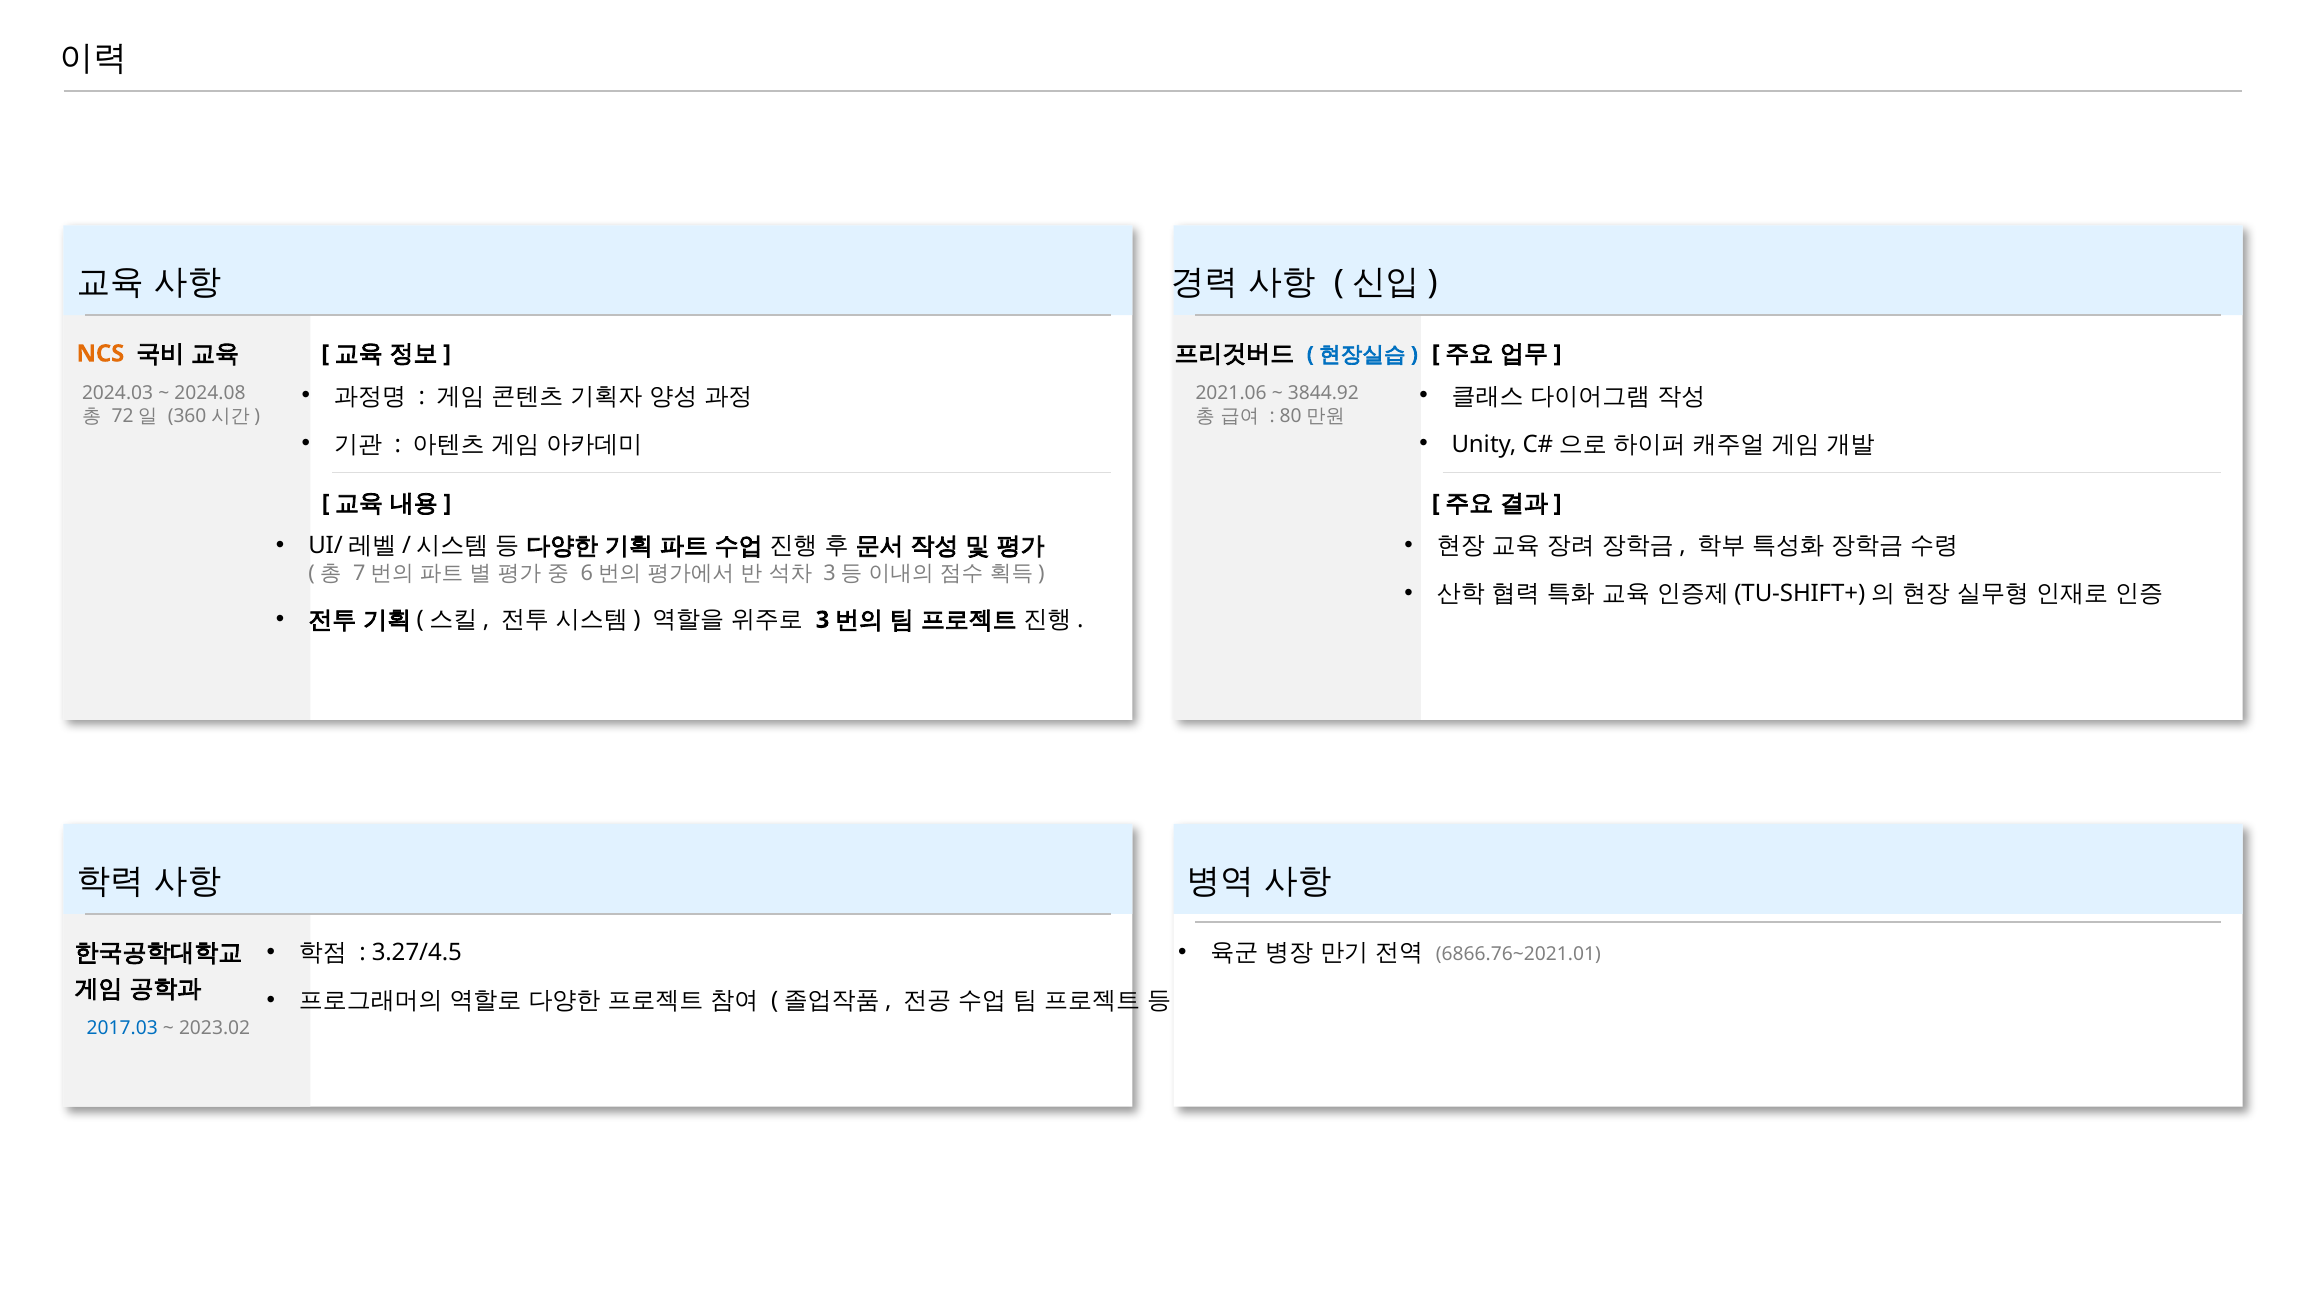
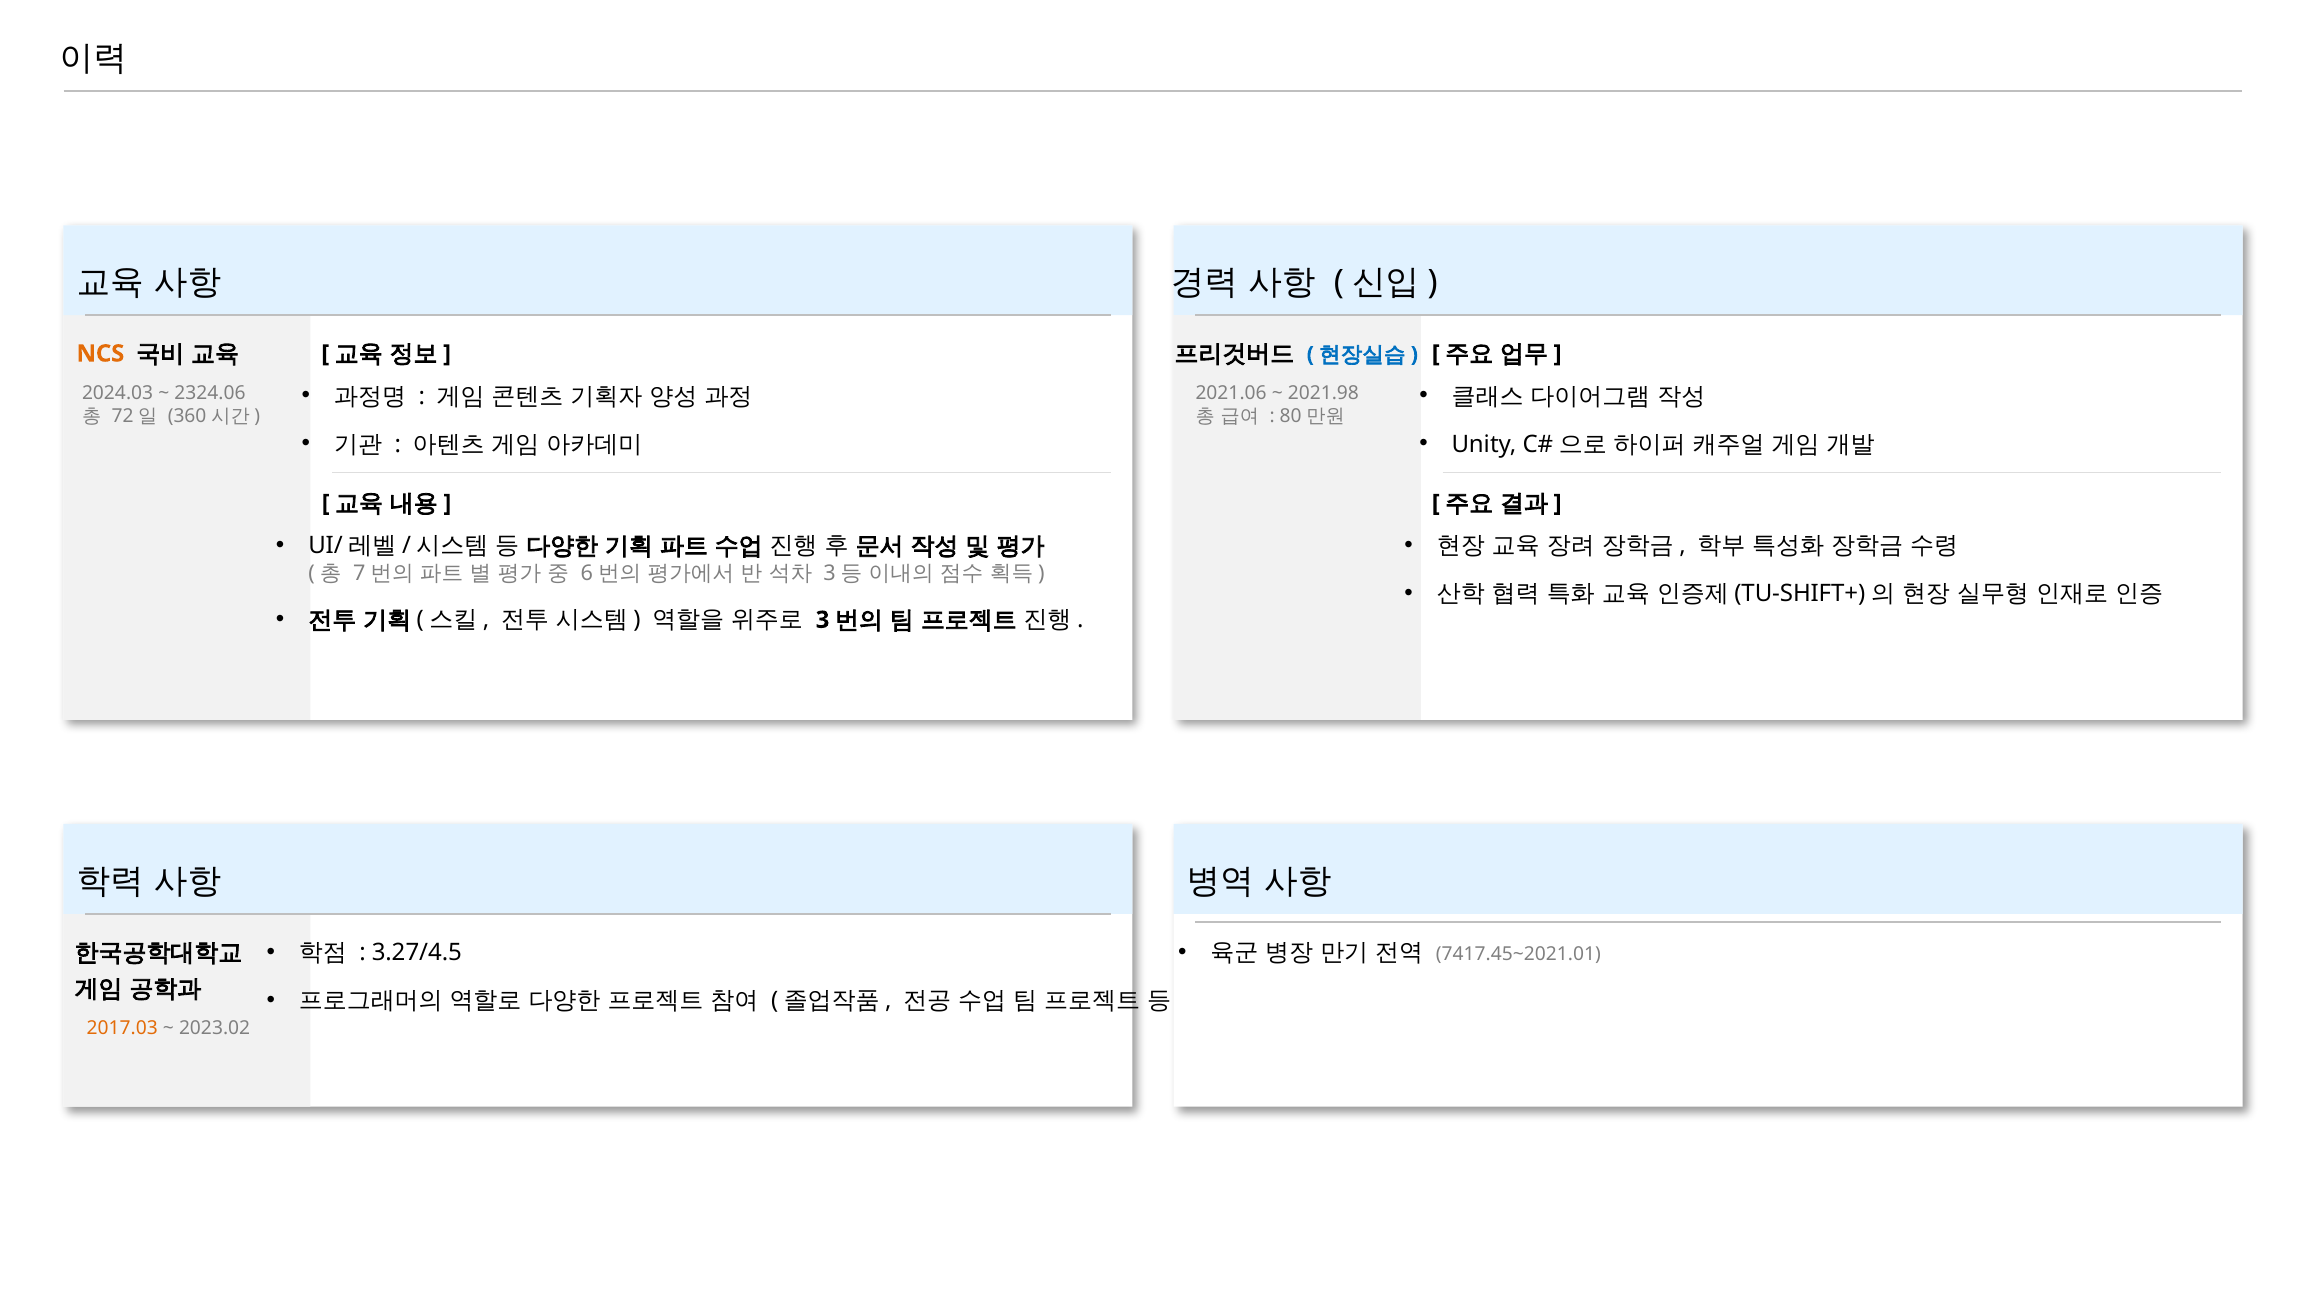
2024.08: 2024.08 -> 2324.06 (210, 393)
3844.92: 3844.92 -> 2021.98 (1323, 393)
6866.76~2021.01: 6866.76~2021.01 -> 7417.45~2021.01 (1518, 954)
2017.03 colour: blue -> orange (122, 1028)
